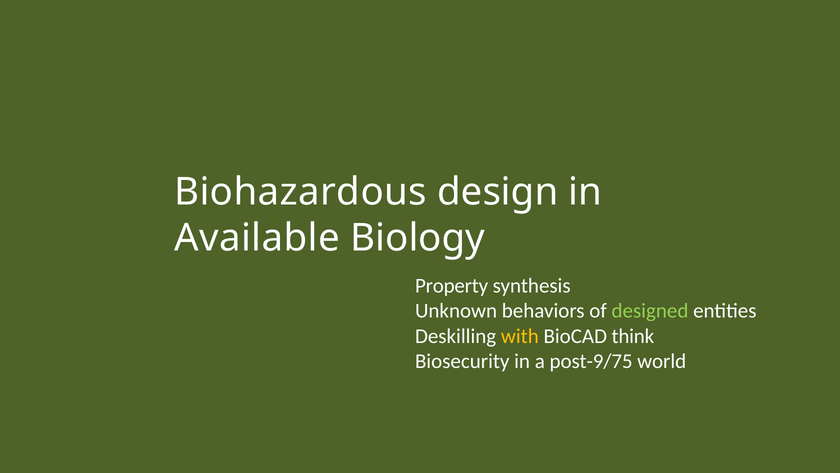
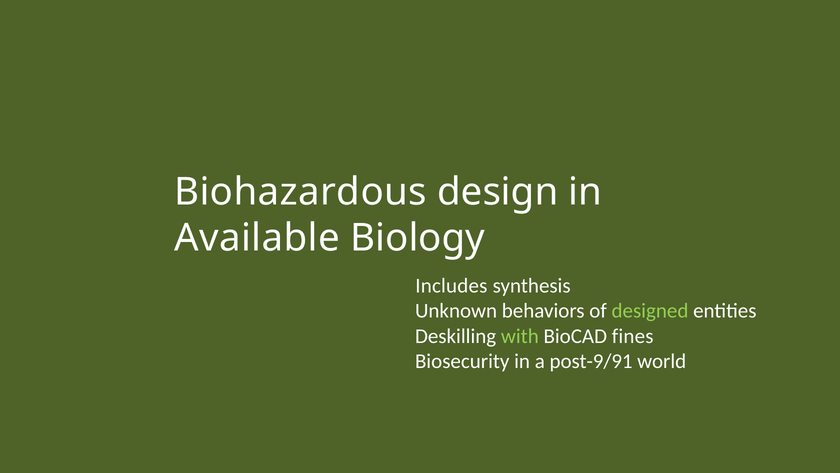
Property: Property -> Includes (451, 285)
with colour: yellow -> light green (520, 336)
think: think -> fines (633, 336)
post-9/75: post-9/75 -> post-9/91 (591, 361)
